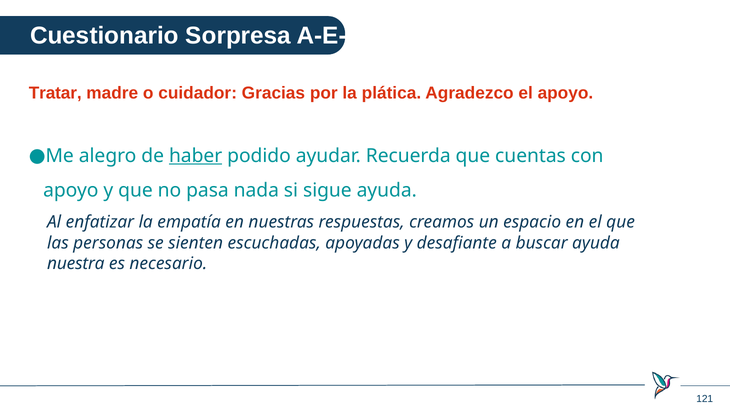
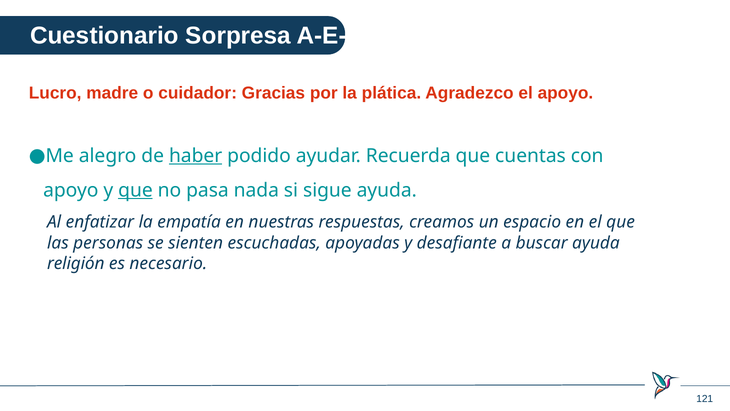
Tratar: Tratar -> Lucro (55, 93)
que underline: none -> present (135, 190)
nuestra: nuestra -> religión (76, 263)
